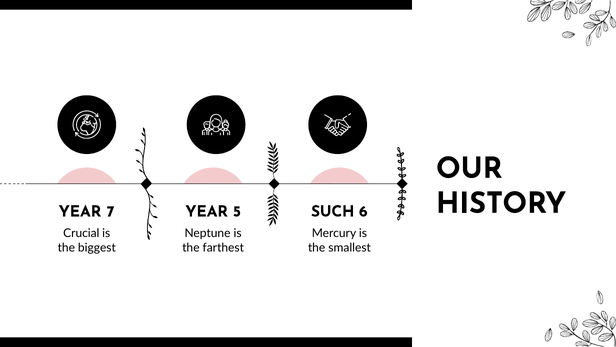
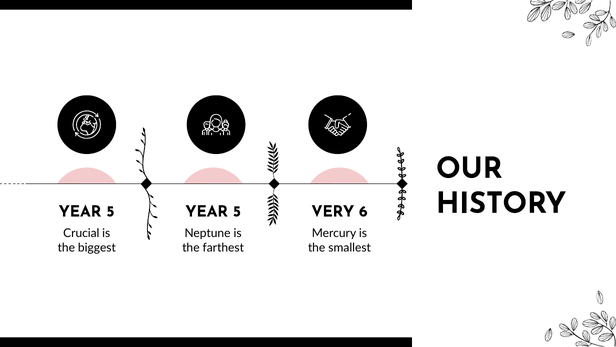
7: 7 -> 5 (110, 211)
SUCH: SUCH -> VERY (333, 211)
